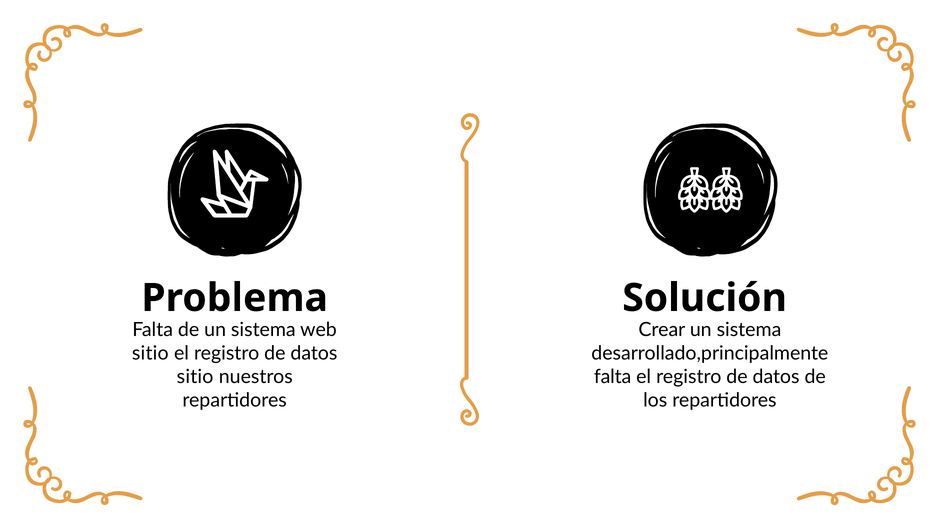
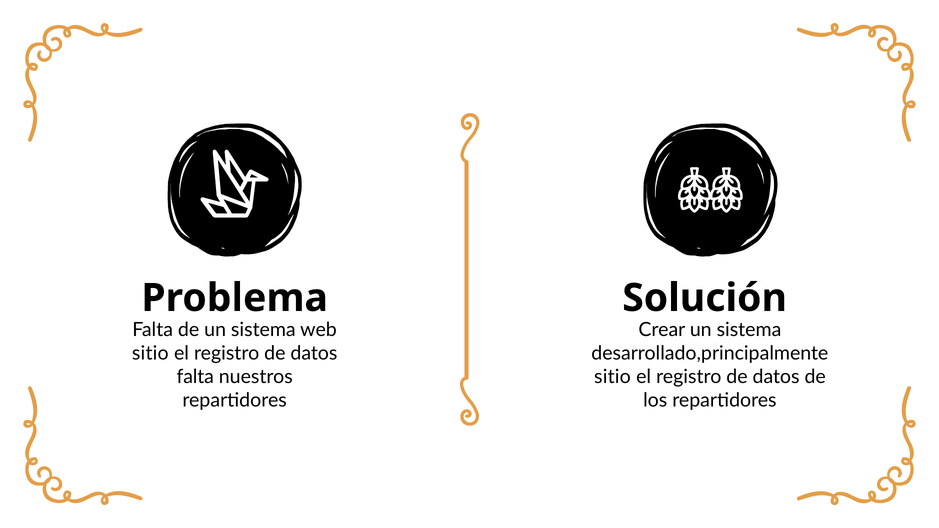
sitio: sitio -> falta (195, 377)
falta: falta -> sitio (612, 377)
